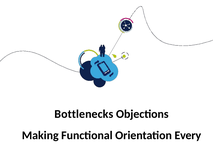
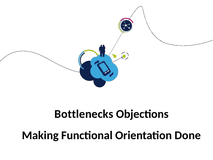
Every: Every -> Done (188, 135)
